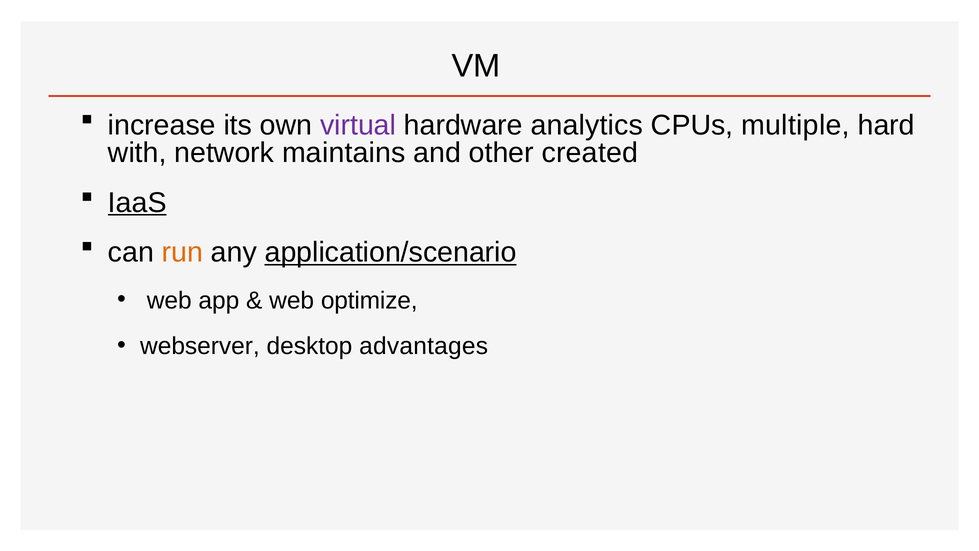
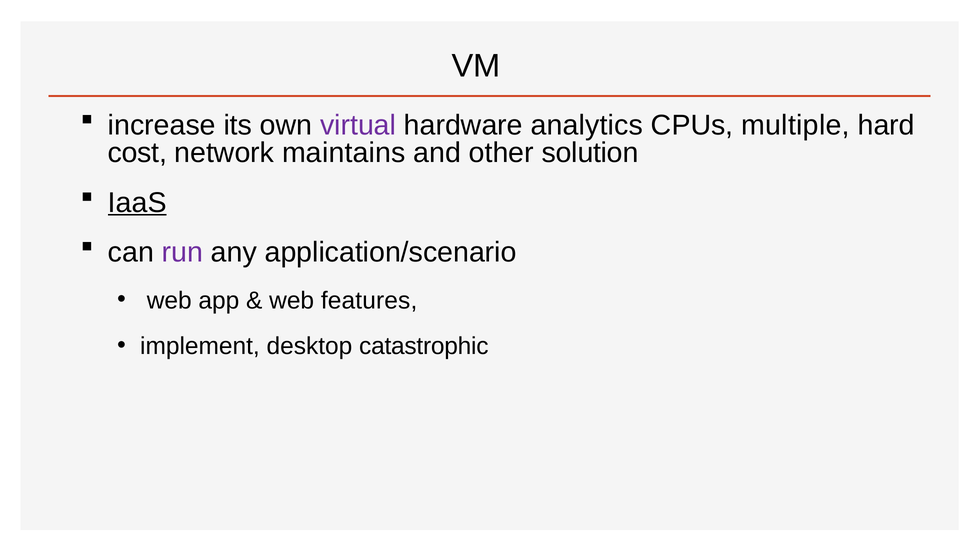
with: with -> cost (137, 153)
created: created -> solution (590, 153)
run colour: orange -> purple (182, 252)
application/scenario underline: present -> none (391, 252)
optimize: optimize -> features (369, 300)
webserver: webserver -> implement (200, 346)
advantages: advantages -> catastrophic (424, 346)
